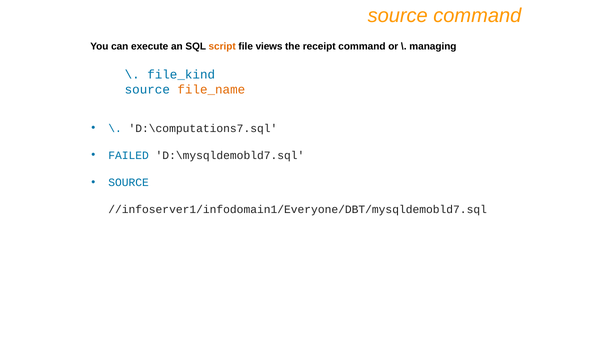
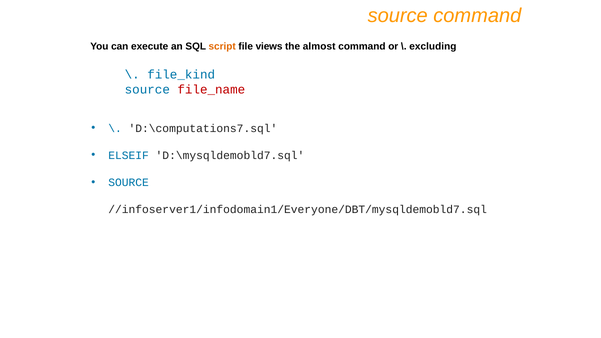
receipt: receipt -> almost (319, 46)
managing: managing -> excluding (433, 46)
file_name colour: orange -> red (211, 89)
FAILED: FAILED -> ELSEIF (129, 155)
